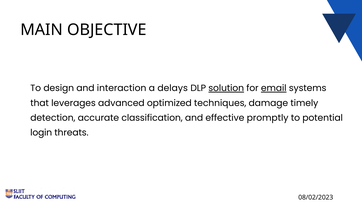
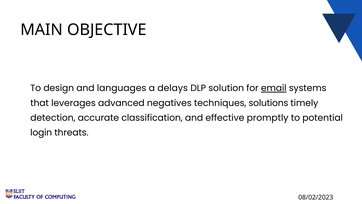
interaction: interaction -> languages (122, 88)
solution underline: present -> none (226, 88)
optimized: optimized -> negatives (169, 103)
damage: damage -> solutions (268, 103)
